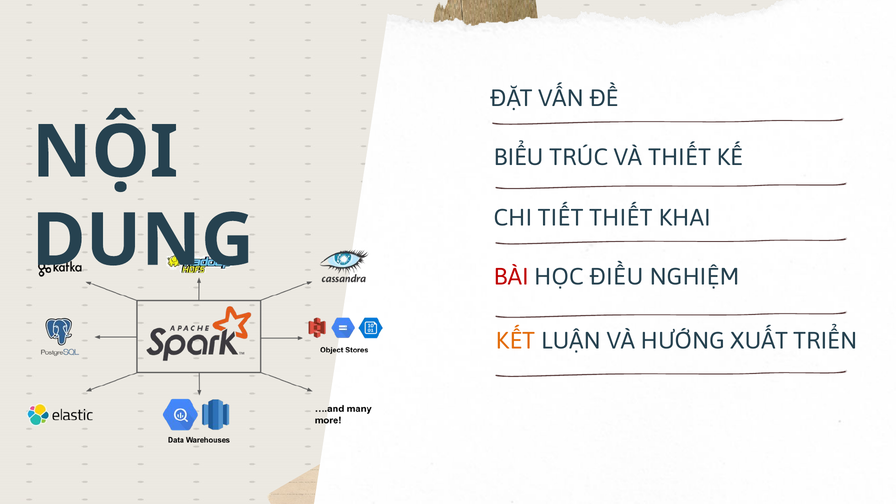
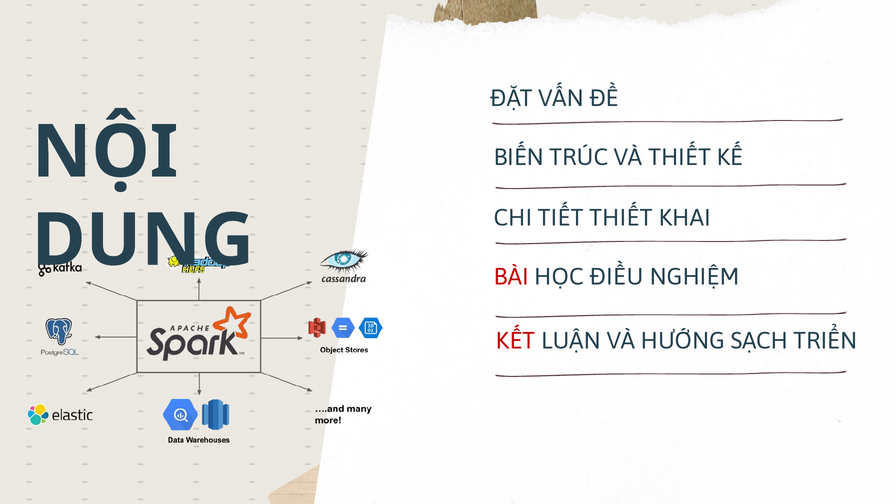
BIỂU: BIỂU -> BIẾN (519, 157)
KẾT colour: orange -> red (516, 341)
XUẤT: XUẤT -> SẠCH (759, 341)
